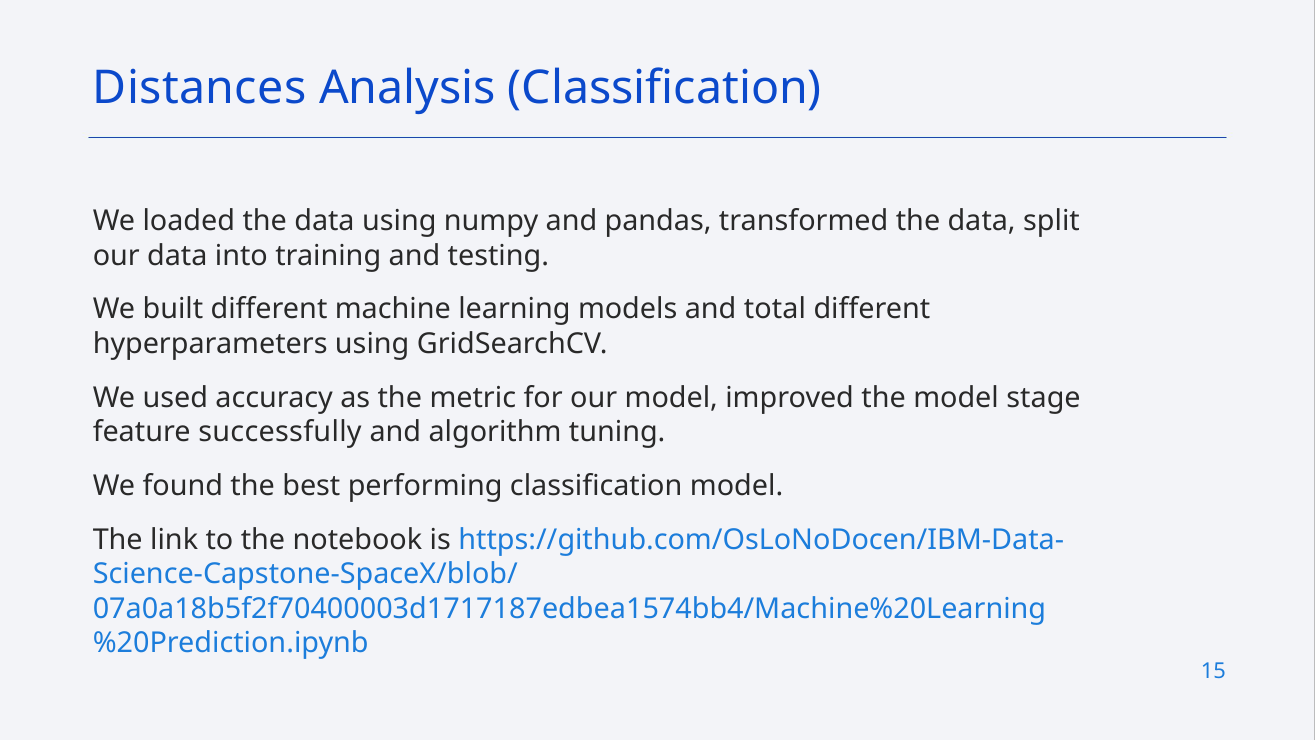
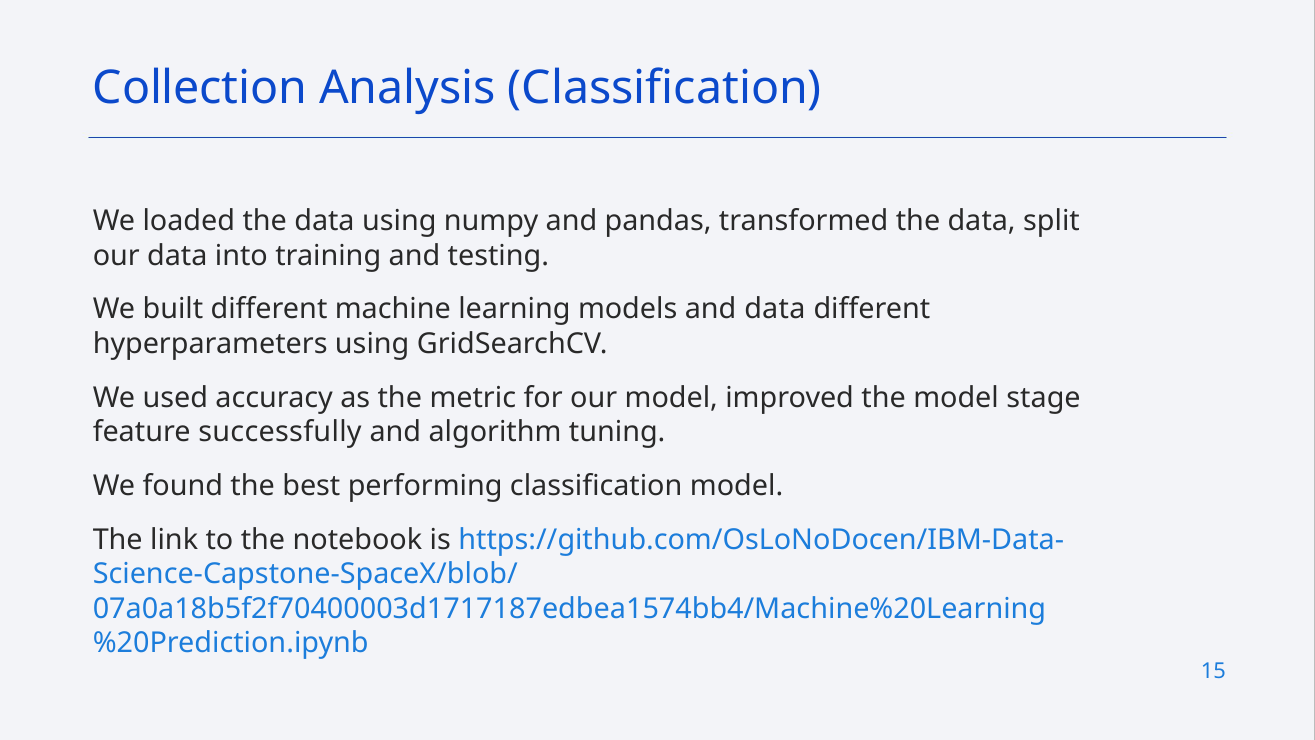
Distances: Distances -> Collection (200, 88)
and total: total -> data (775, 309)
